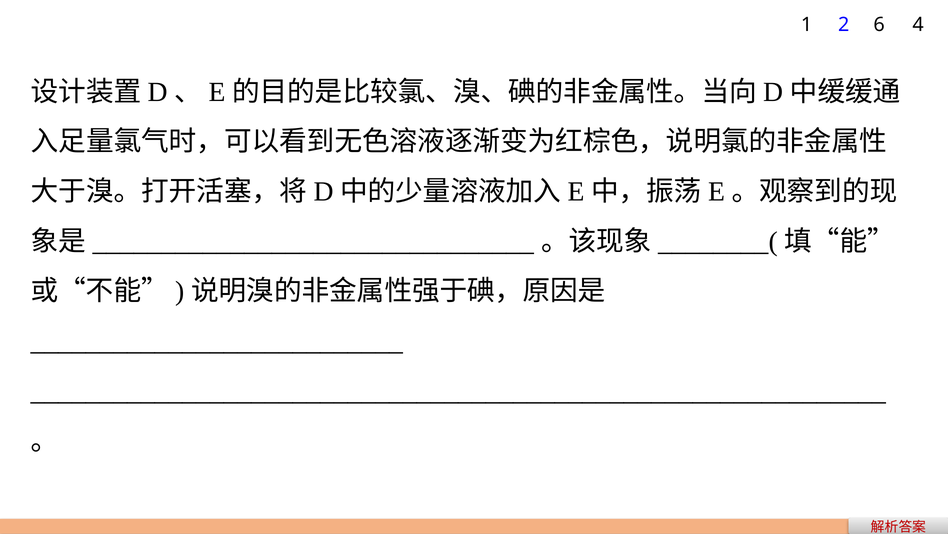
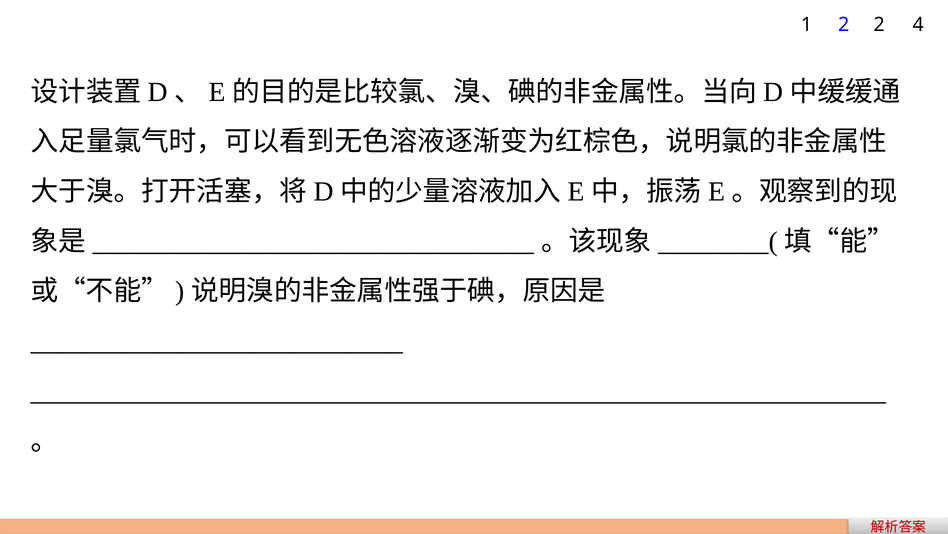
2 6: 6 -> 2 (879, 25)
